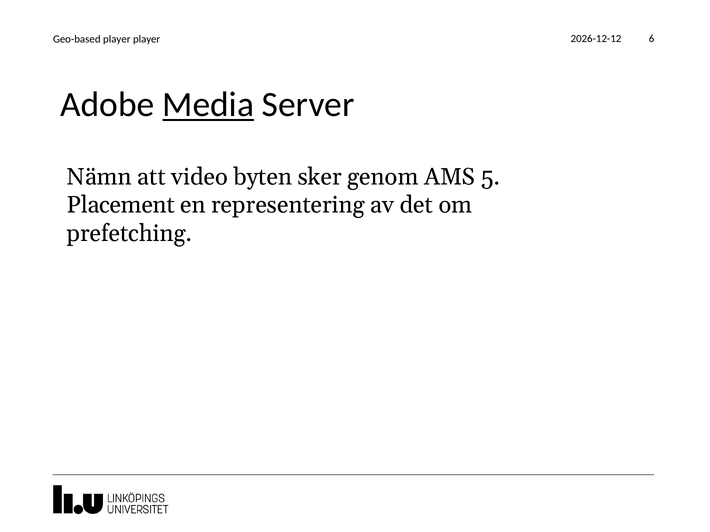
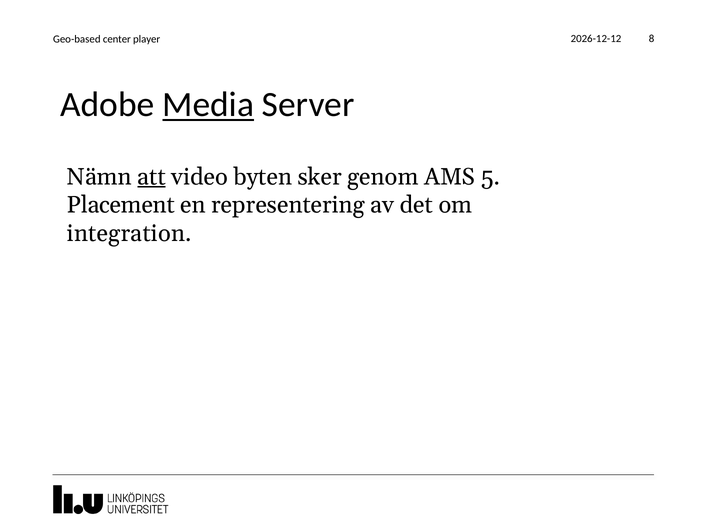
6: 6 -> 8 (652, 39)
Geo-based player: player -> center (117, 39)
att underline: none -> present (152, 177)
prefetching: prefetching -> integration (129, 234)
